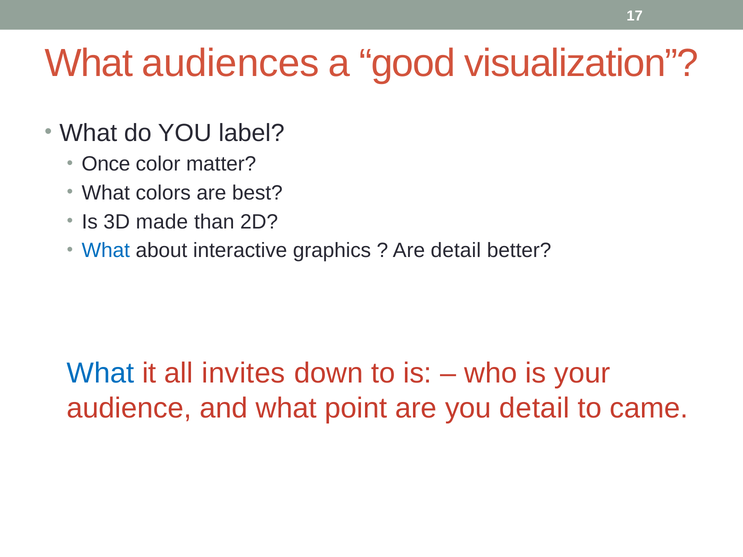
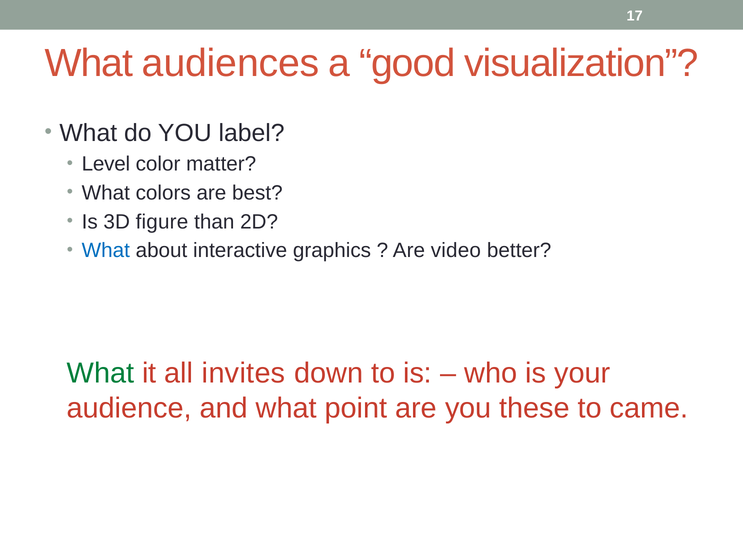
Once: Once -> Level (106, 164)
made: made -> figure (162, 222)
Are detail: detail -> video (456, 251)
What colour: blue -> green (101, 373)
you detail: detail -> these (535, 408)
